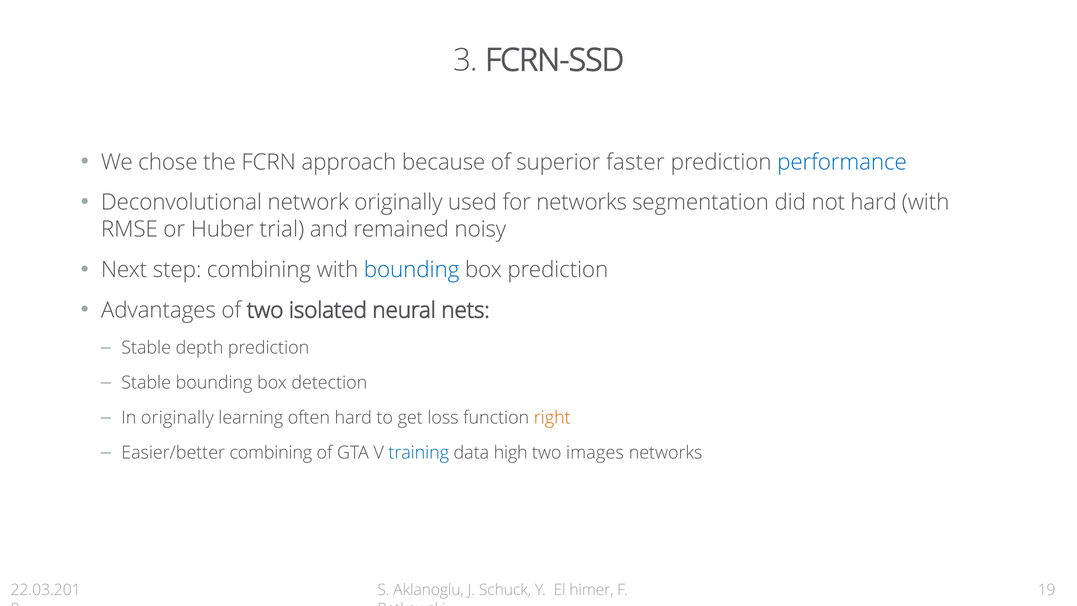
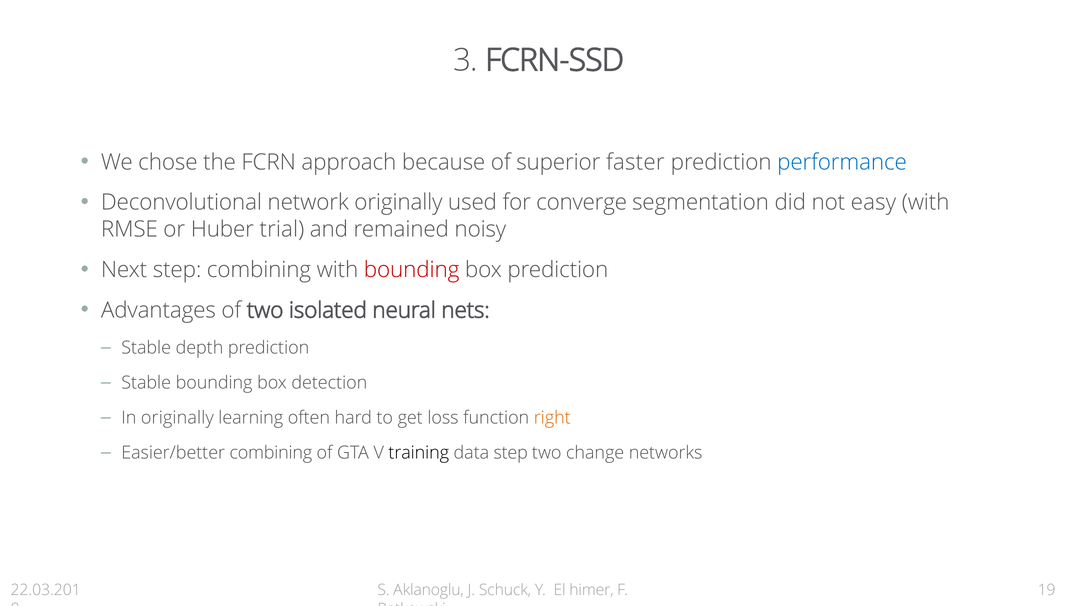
for networks: networks -> converge (582, 202)
not hard: hard -> easy (873, 202)
bounding colour: blue -> red (412, 270)
training colour: blue -> black (419, 452)
data high: high -> step (511, 452)
images: images -> change (595, 452)
